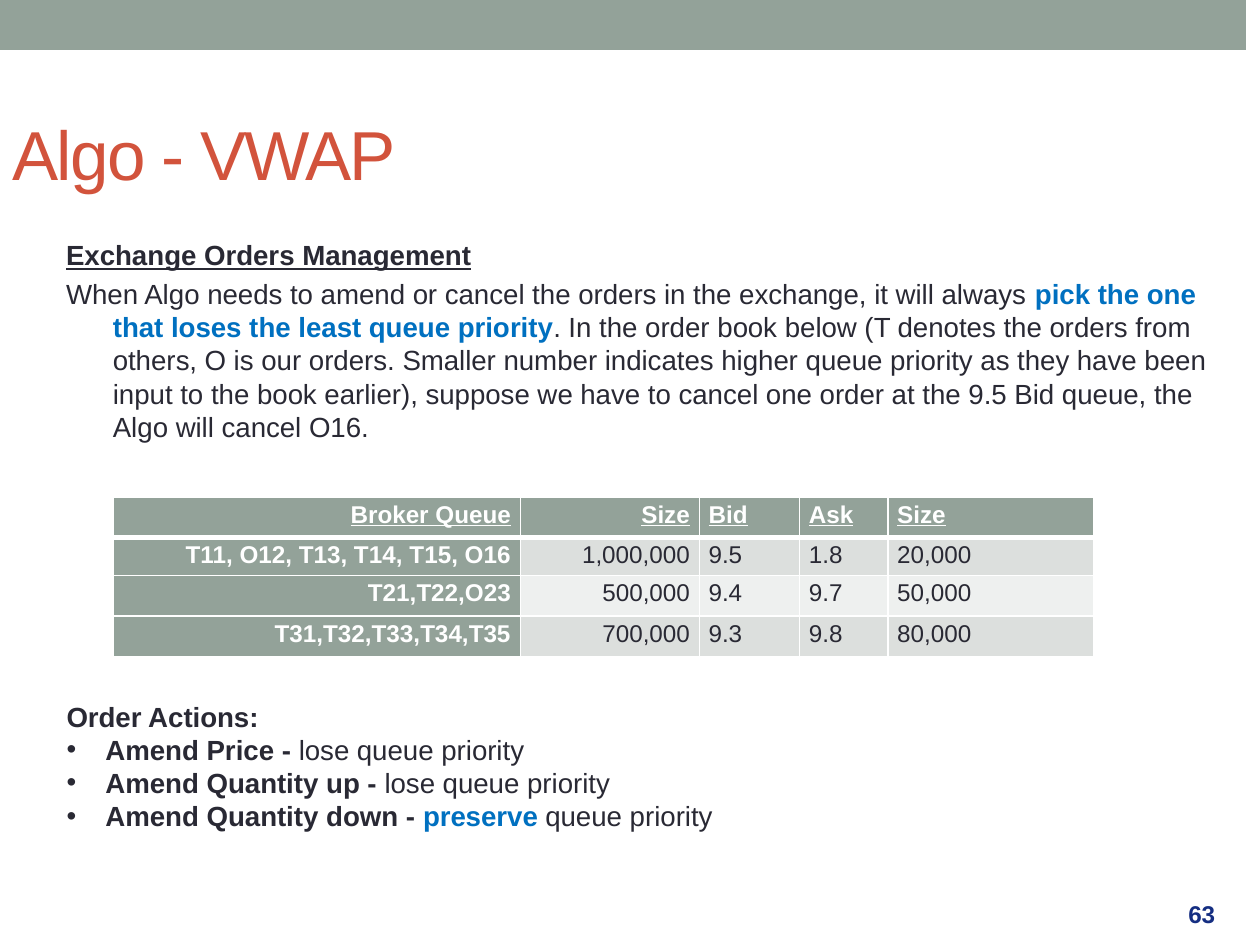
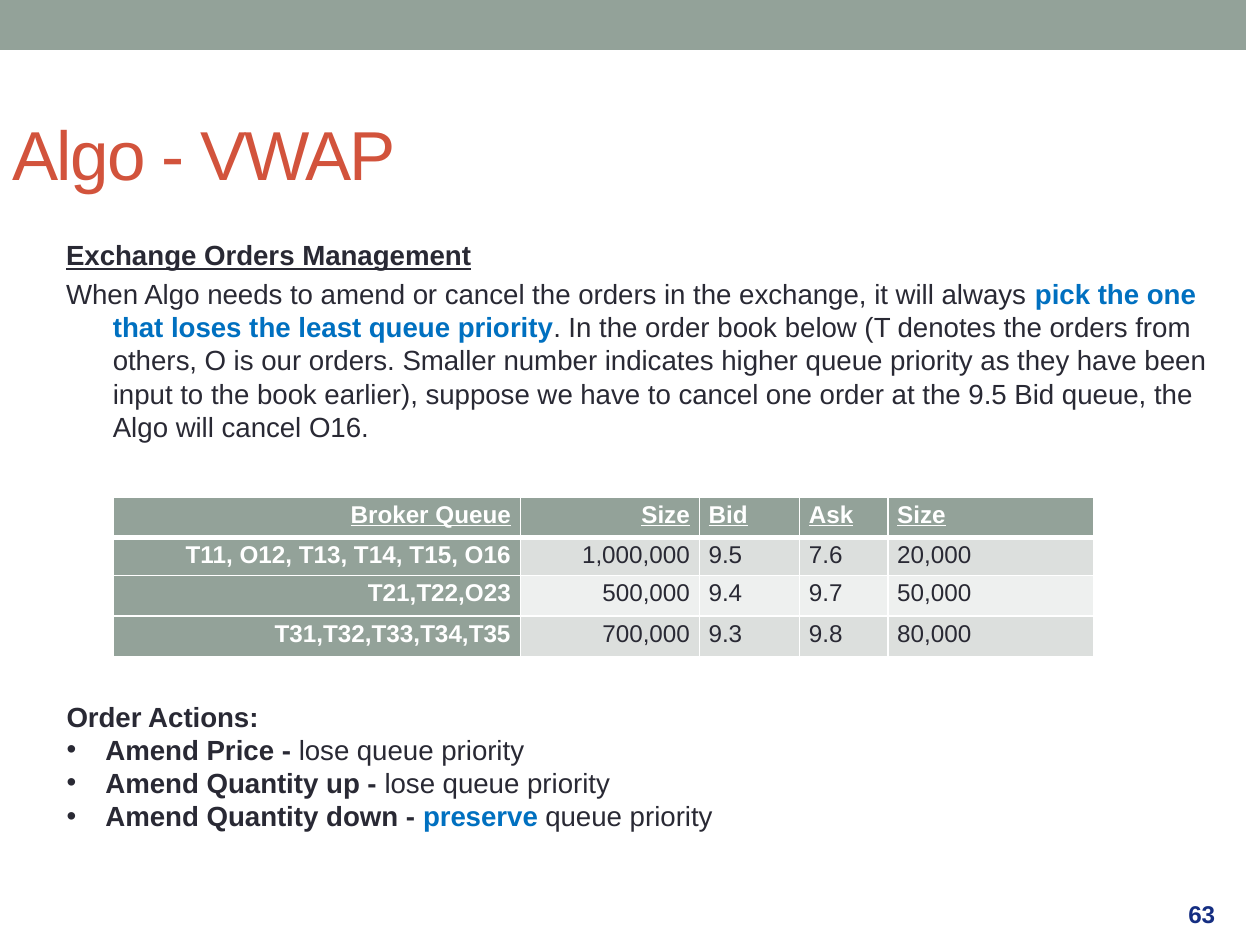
1.8: 1.8 -> 7.6 (826, 555)
